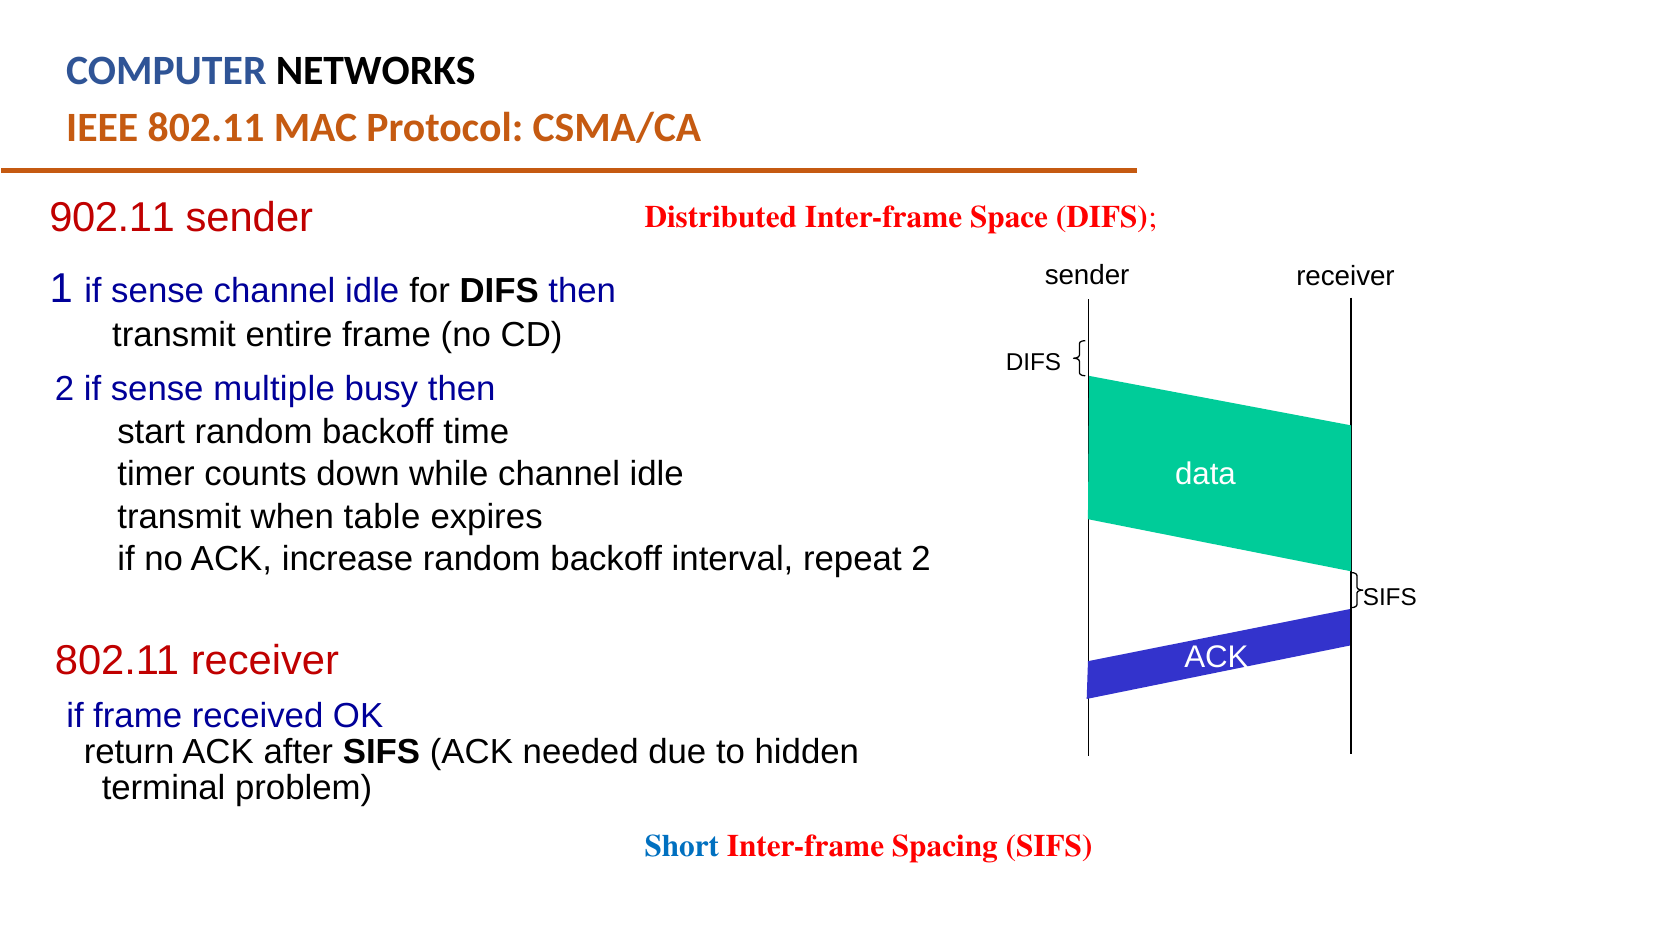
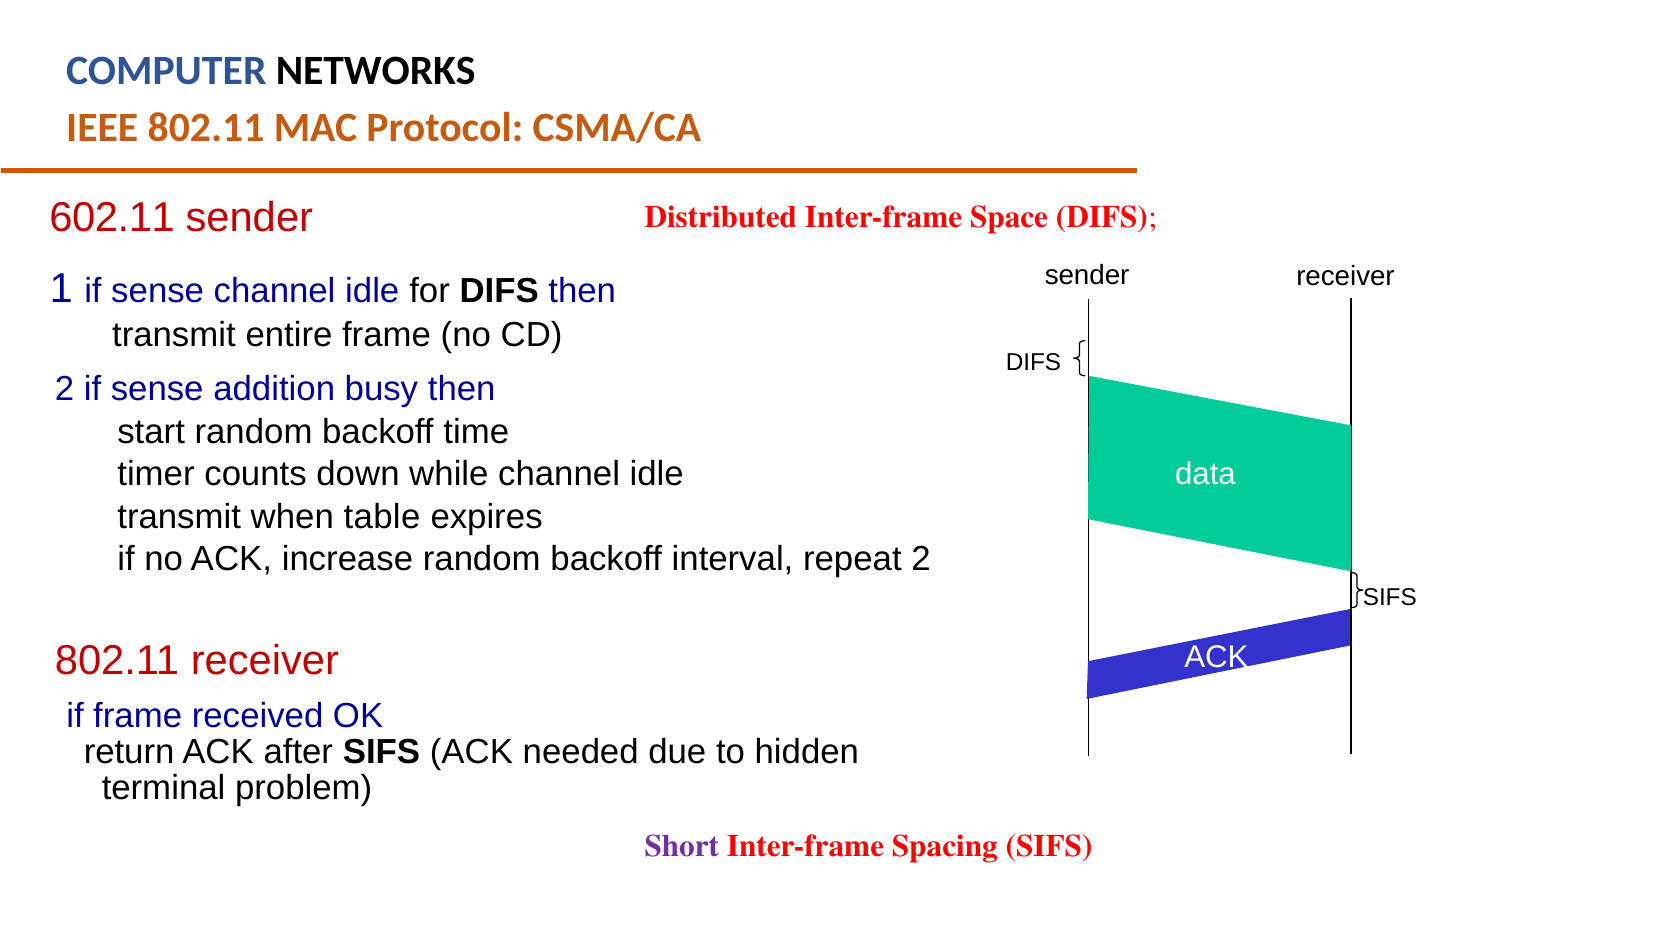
902.11: 902.11 -> 602.11 (112, 217)
multiple: multiple -> addition (274, 390)
Short colour: blue -> purple (682, 846)
